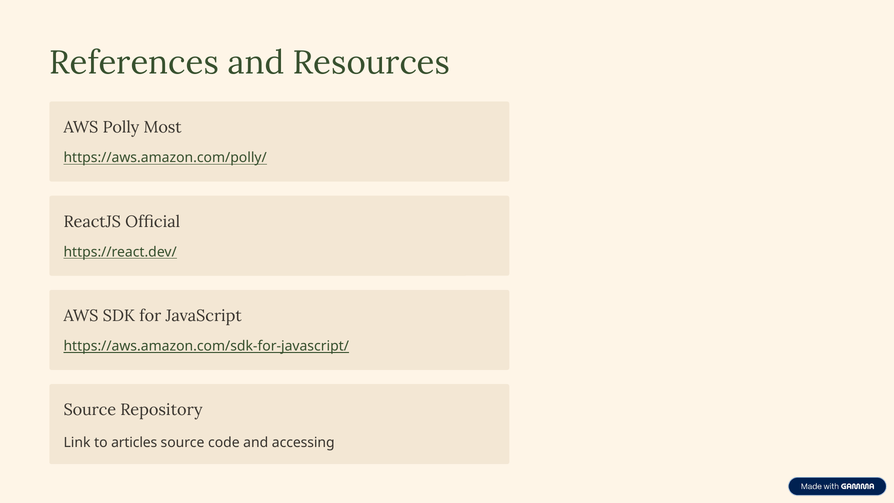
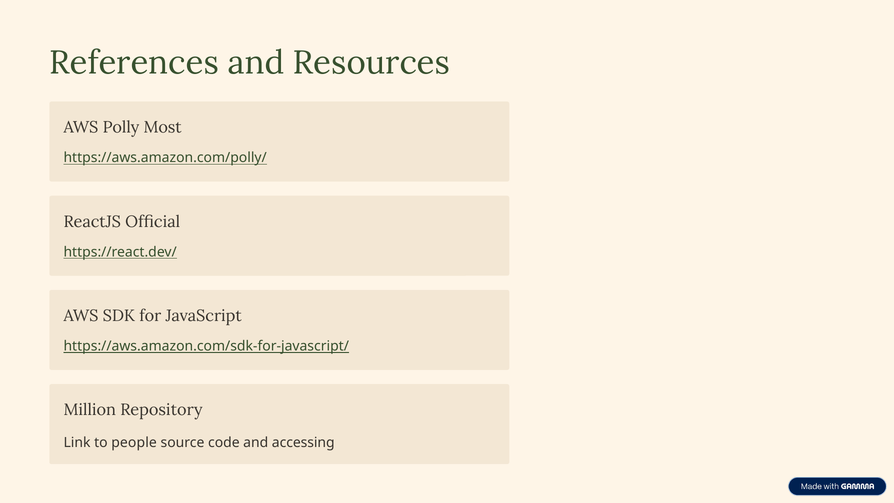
Source: Source -> Million (90, 410)
articles: articles -> people (134, 442)
